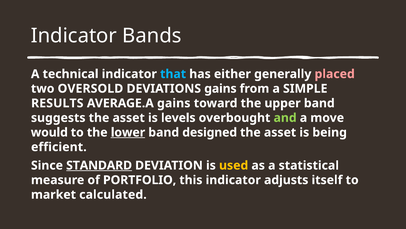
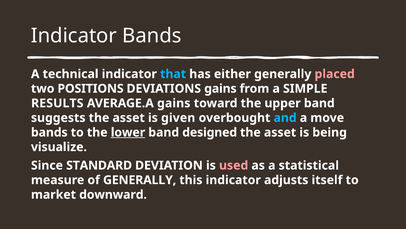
OVERSOLD: OVERSOLD -> POSITIONS (91, 88)
levels: levels -> given (178, 118)
and colour: light green -> light blue (285, 118)
would: would -> bands (49, 132)
efficient: efficient -> visualize (59, 147)
STANDARD underline: present -> none (99, 165)
used colour: yellow -> pink (234, 165)
of PORTFOLIO: PORTFOLIO -> GENERALLY (140, 180)
calculated: calculated -> downward (113, 194)
